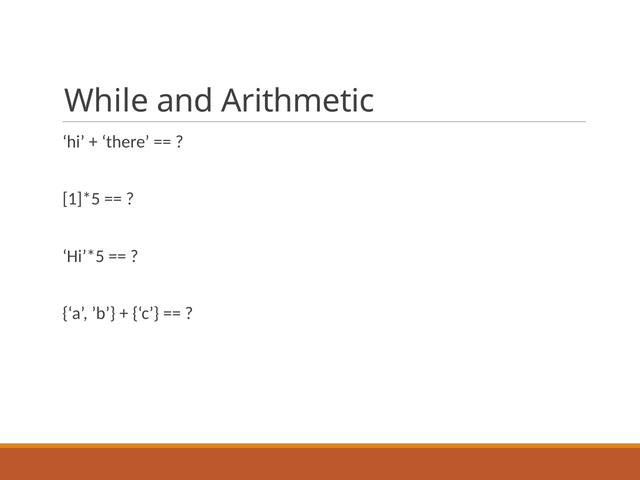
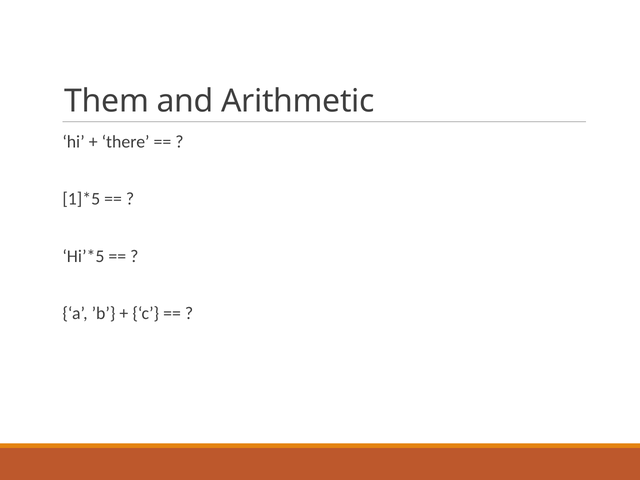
While: While -> Them (107, 101)
